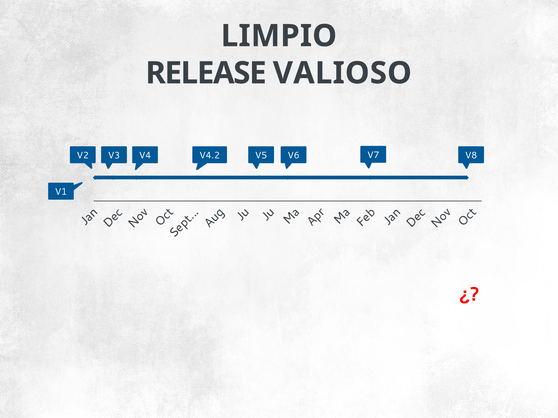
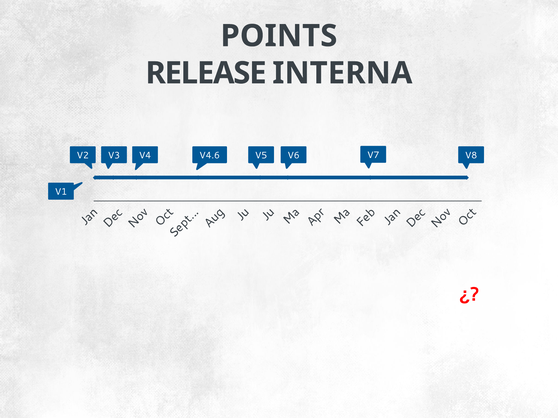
LIMPIO: LIMPIO -> POINTS (279, 36)
VALIOSO: VALIOSO -> INTERNA (342, 73)
V4.2: V4.2 -> V4.6 (210, 156)
